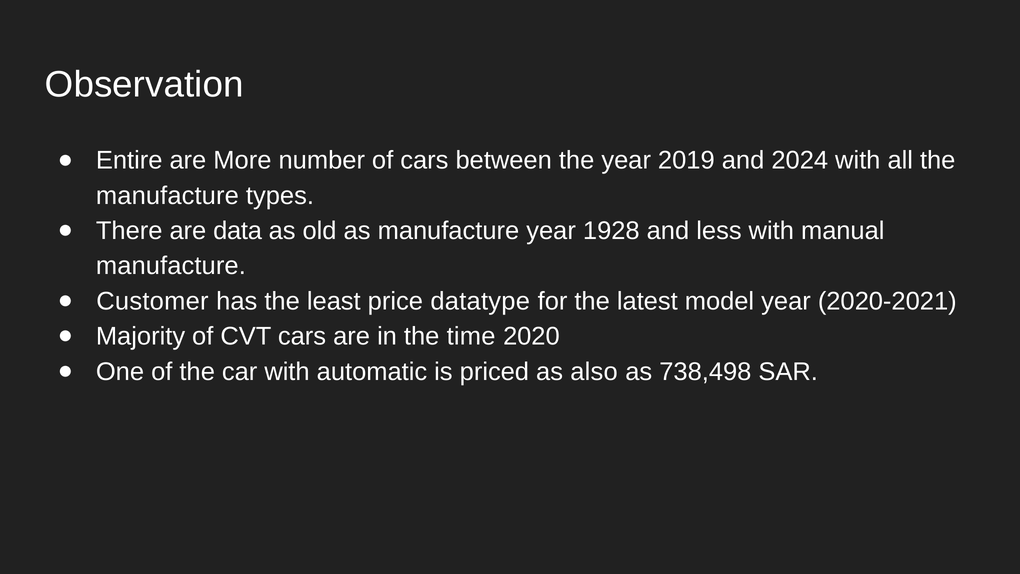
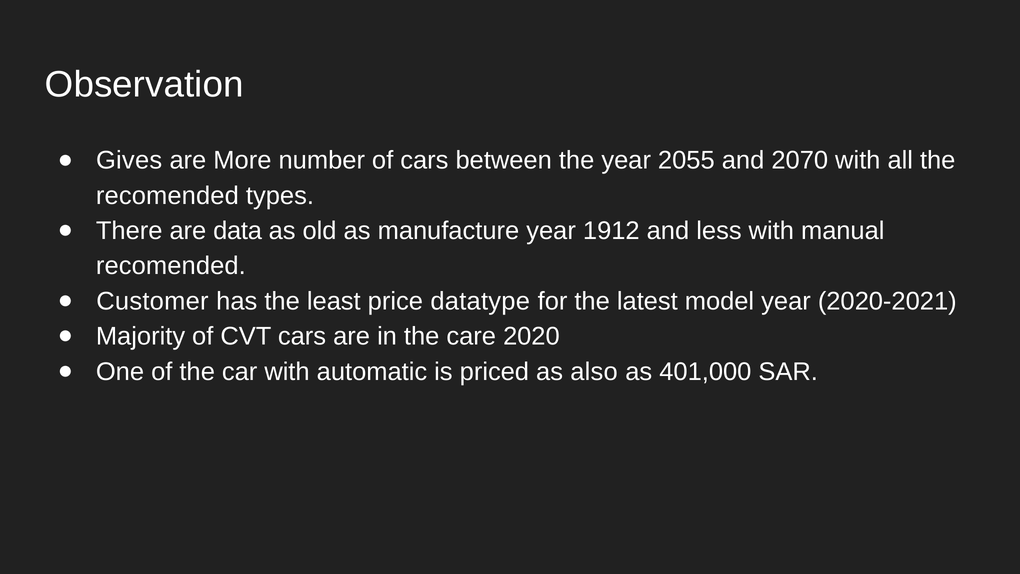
Entire: Entire -> Gives (129, 160)
2019: 2019 -> 2055 (686, 160)
2024: 2024 -> 2070 (800, 160)
manufacture: manufacture -> recomended (167, 196)
1928: 1928 -> 1912 (611, 231)
manufacture: manufacture -> recomended (171, 266)
time: time -> care (471, 336)
738,498: 738,498 -> 401,000 (705, 371)
